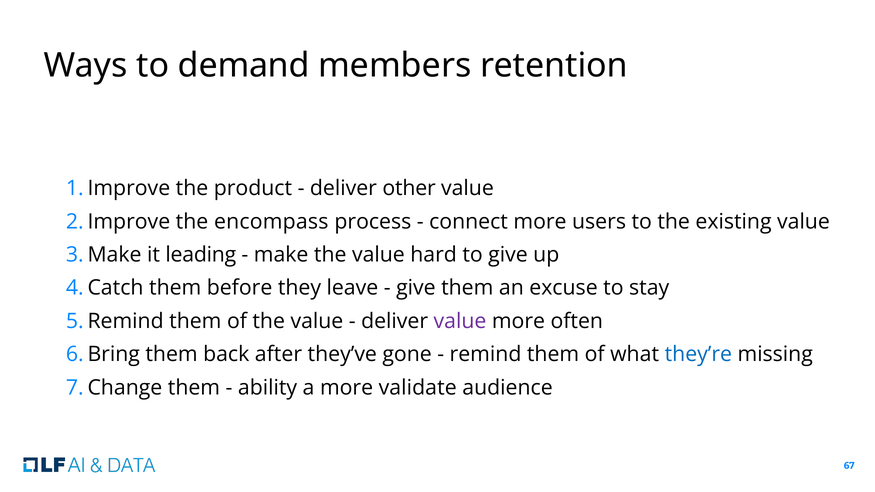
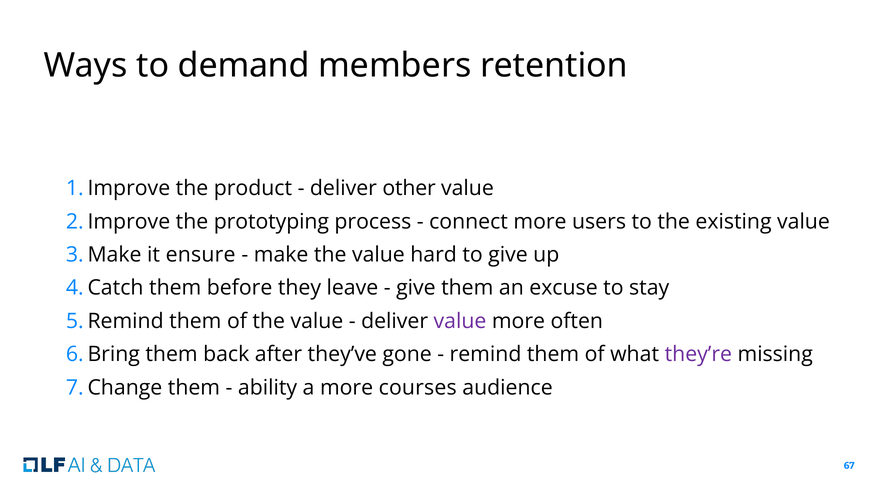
encompass: encompass -> prototyping (271, 222)
leading: leading -> ensure (201, 255)
they’re colour: blue -> purple (698, 354)
validate: validate -> courses (418, 388)
